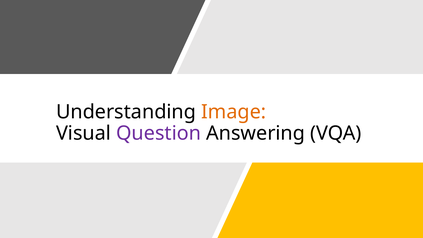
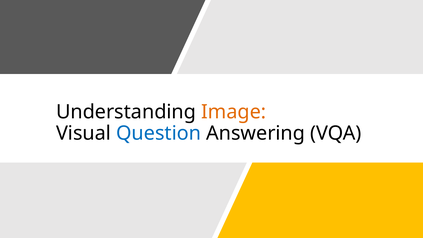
Question colour: purple -> blue (159, 133)
